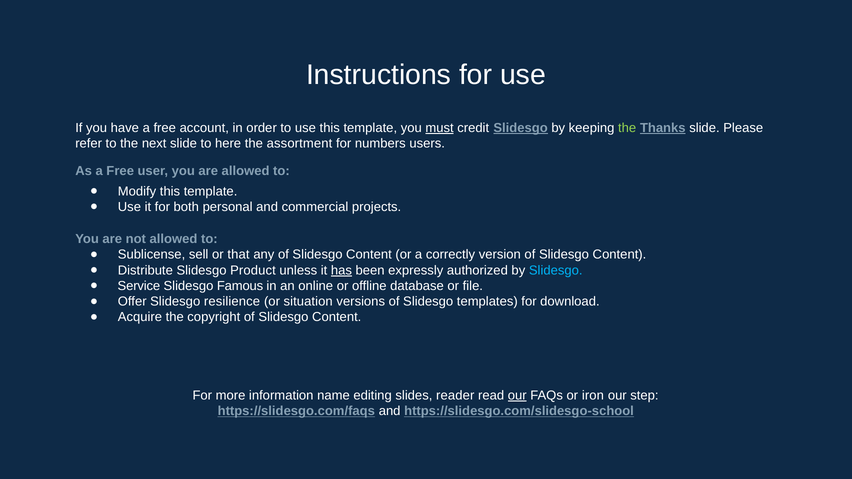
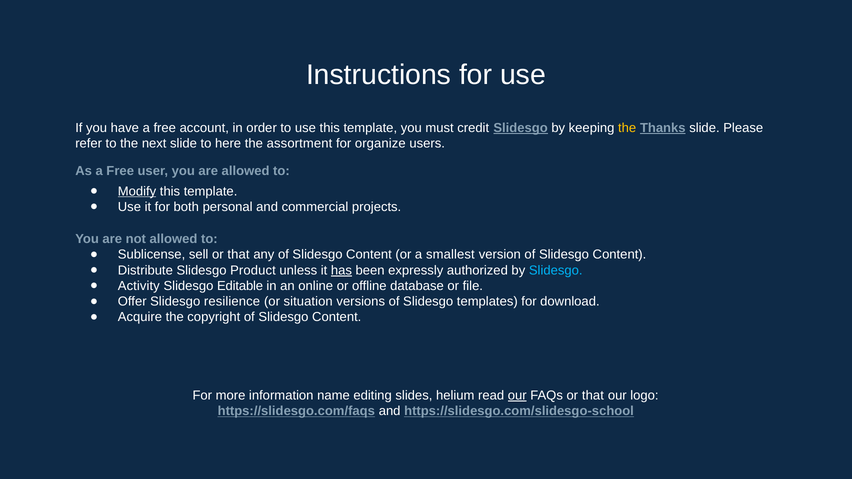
must underline: present -> none (440, 128)
the colour: light green -> yellow (627, 128)
numbers: numbers -> organize (380, 144)
Modify underline: none -> present (137, 191)
correctly: correctly -> smallest (450, 255)
Service: Service -> Activity (139, 286)
Famous: Famous -> Editable (240, 286)
reader: reader -> helium (455, 396)
FAQs or iron: iron -> that (593, 396)
step: step -> logo (644, 396)
